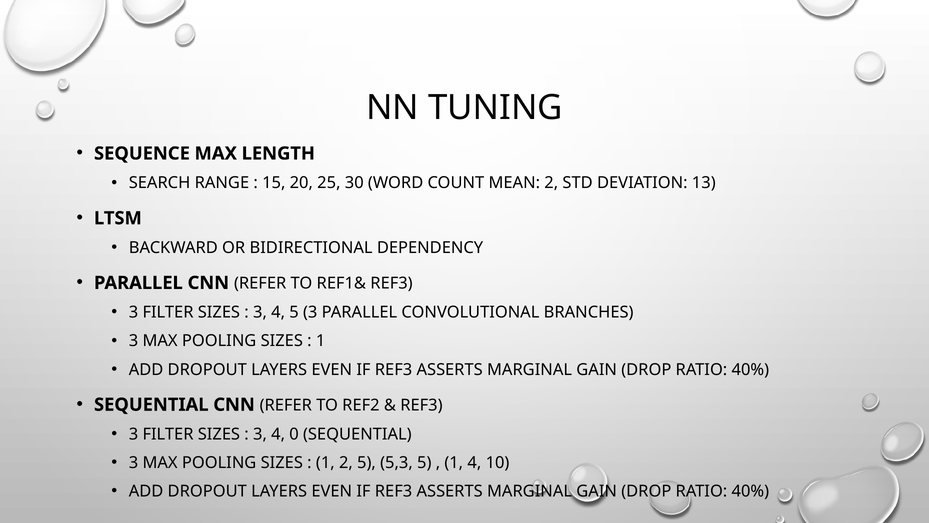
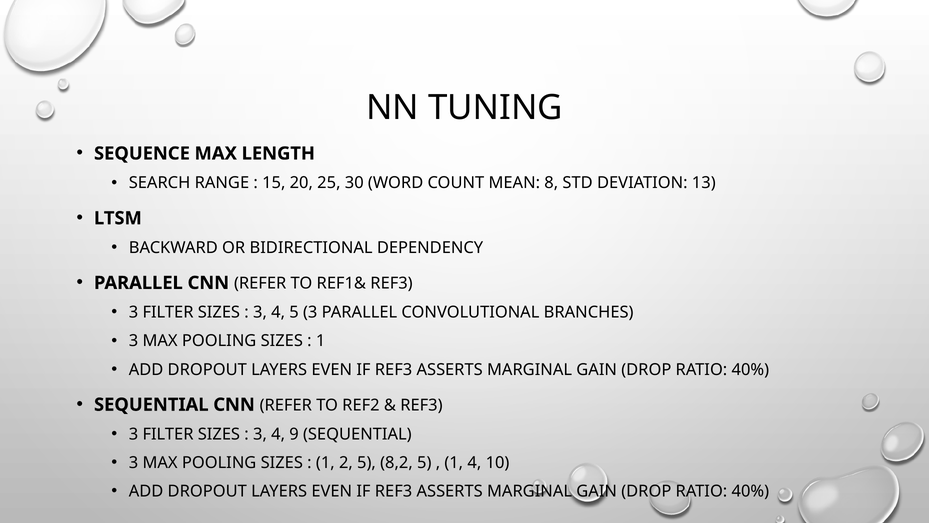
MEAN 2: 2 -> 8 (551, 183)
0: 0 -> 9 (294, 434)
5,3: 5,3 -> 8,2 (396, 462)
